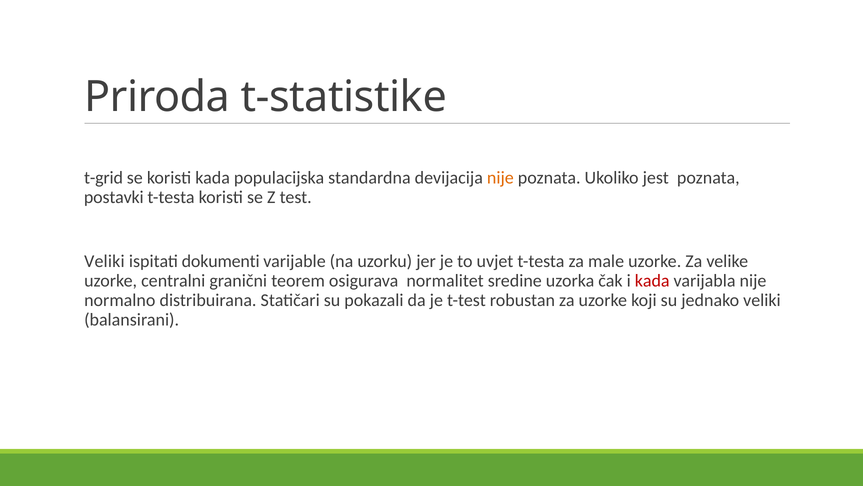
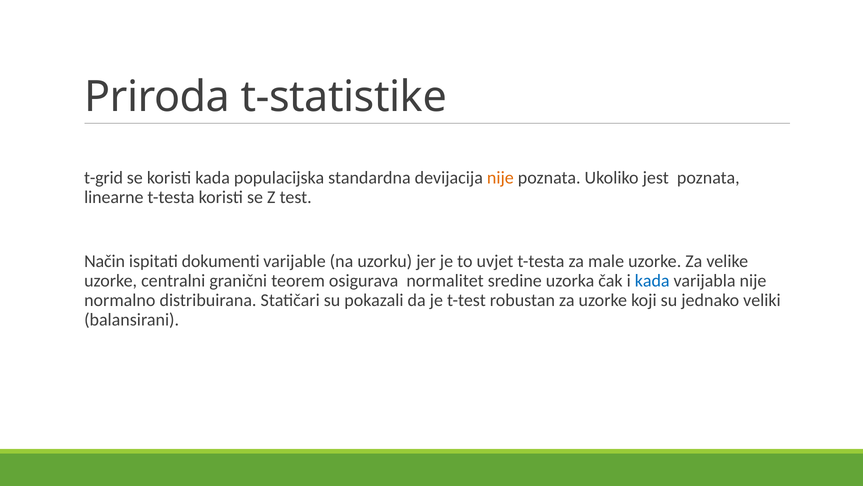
postavki: postavki -> linearne (114, 197)
Veliki: Veliki -> Način (105, 261)
kada colour: red -> blue (652, 281)
